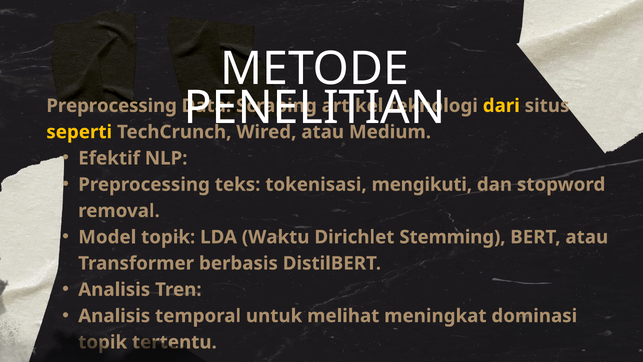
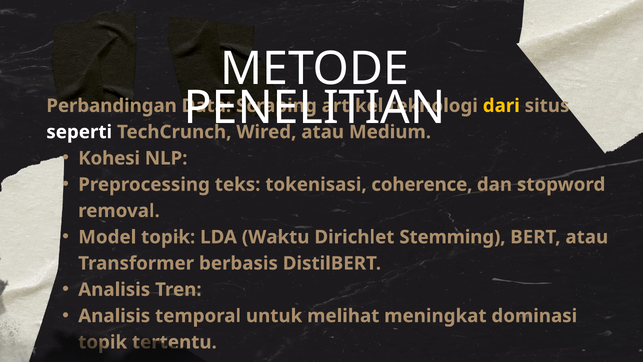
Preprocessing: Preprocessing -> Perbandingan (112, 106)
seperti colour: yellow -> white (79, 132)
Efektif: Efektif -> Kohesi (109, 158)
mengikuti: mengikuti -> coherence (422, 184)
